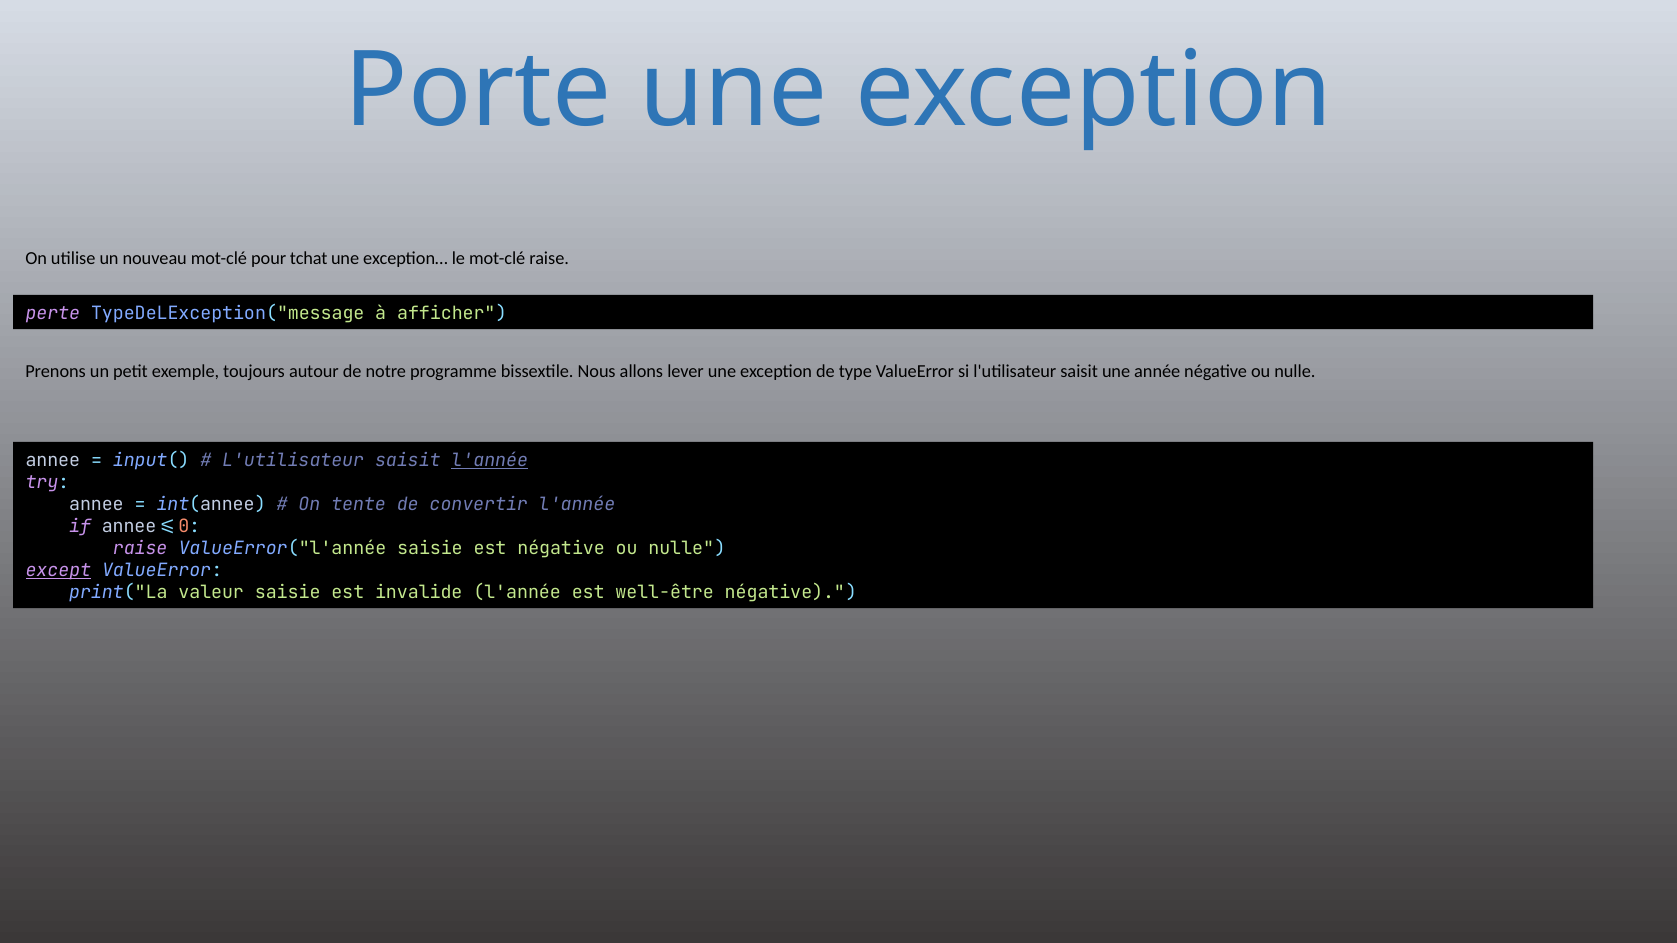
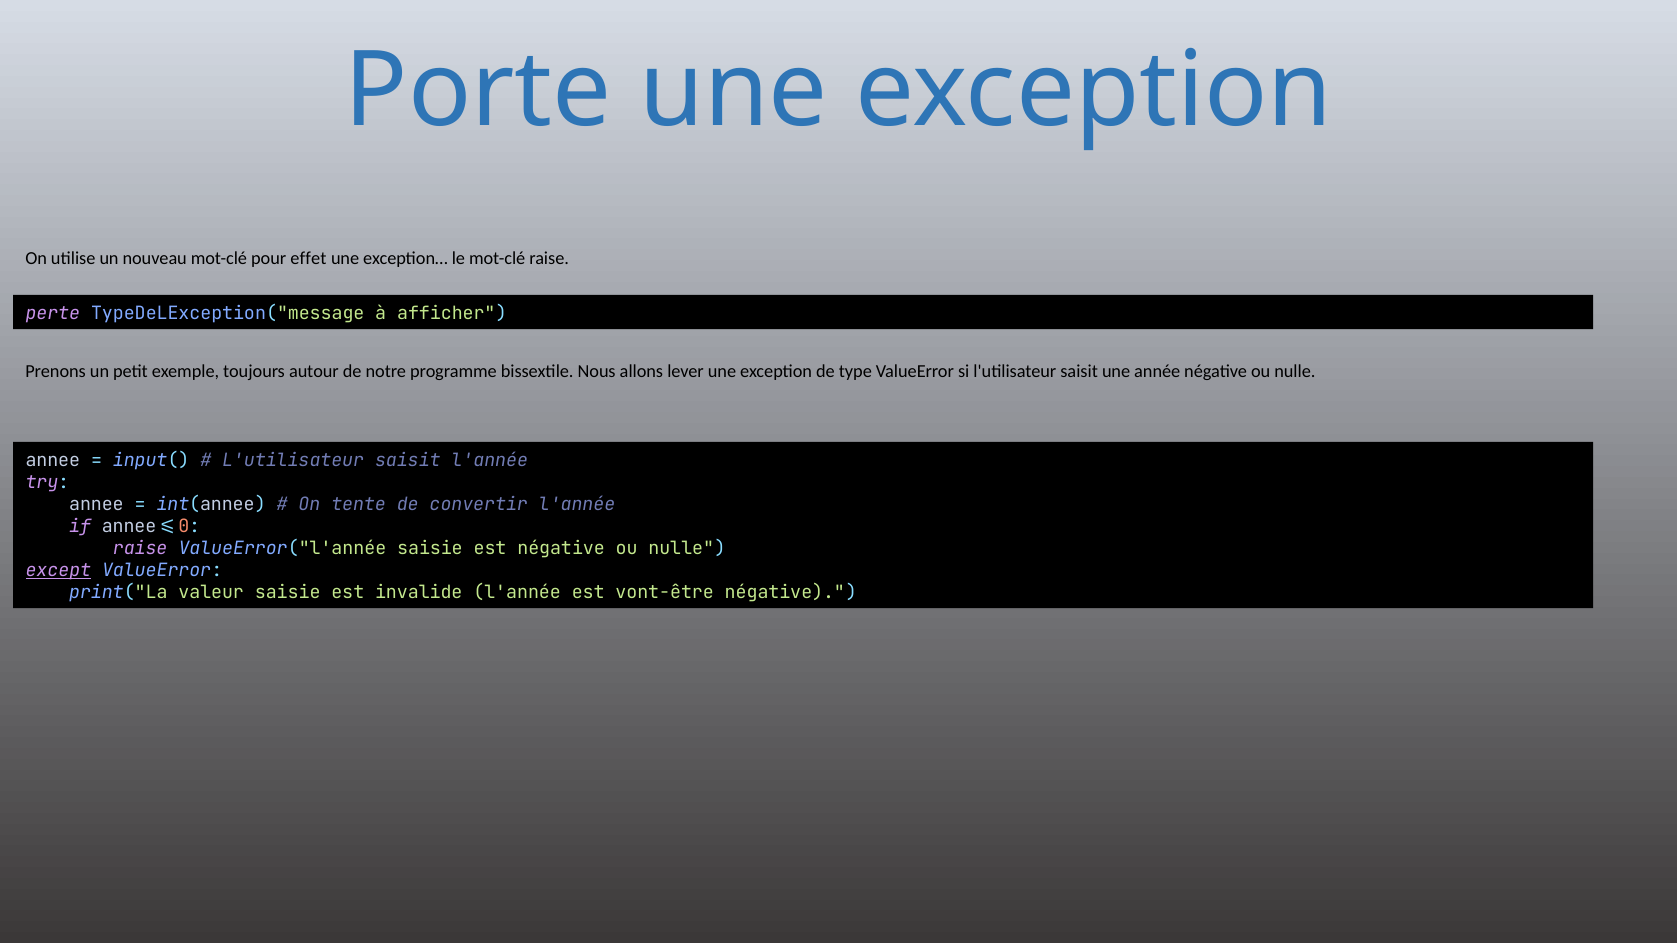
tchat: tchat -> effet (308, 259)
l'année underline: present -> none (490, 461)
well-être: well-être -> vont-être (665, 592)
